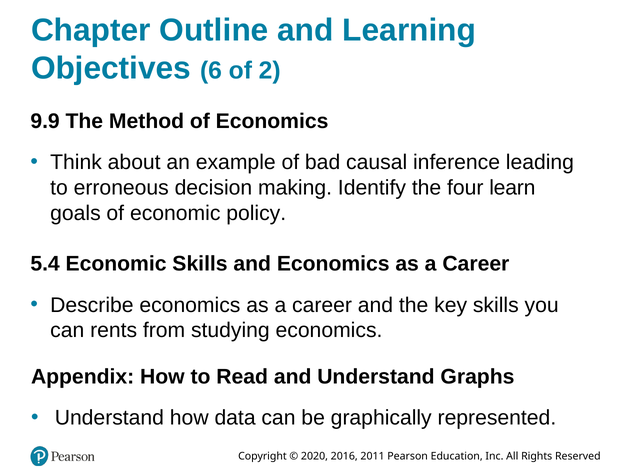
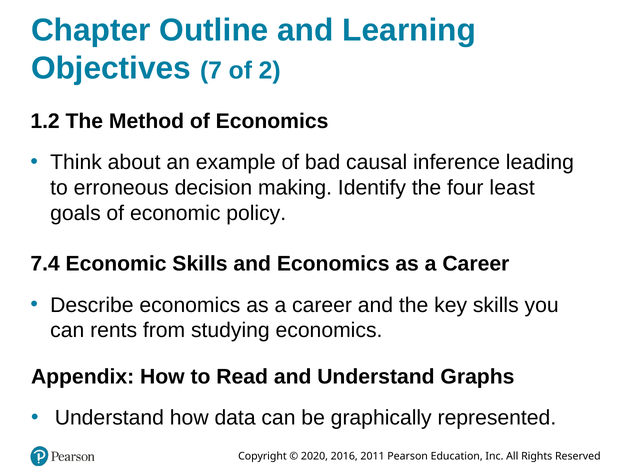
6: 6 -> 7 (211, 71)
9.9: 9.9 -> 1.2 (45, 121)
learn: learn -> least (512, 188)
5.4: 5.4 -> 7.4 (45, 264)
